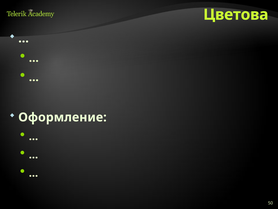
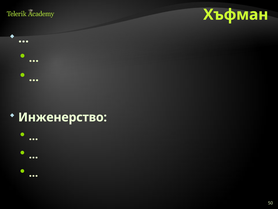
Цветова: Цветова -> Хъфман (236, 15)
Оформление: Оформление -> Инженерство (63, 117)
